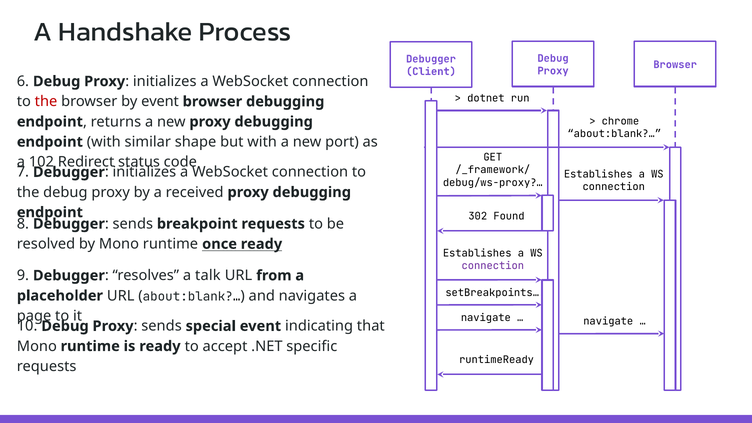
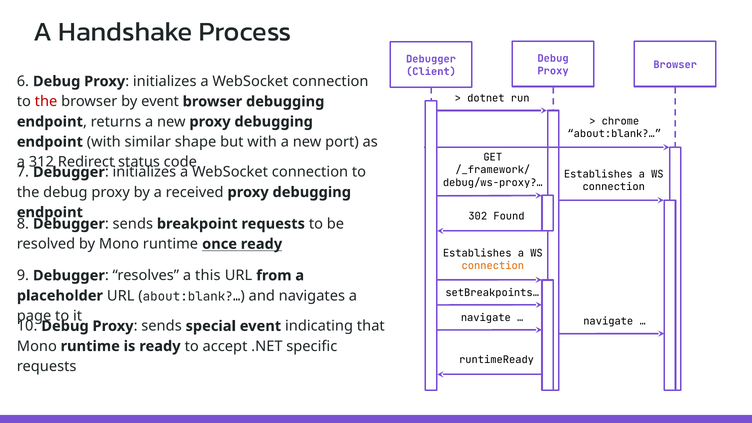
102: 102 -> 312 (41, 162)
connection colour: purple -> orange (493, 266)
talk: talk -> this (208, 276)
